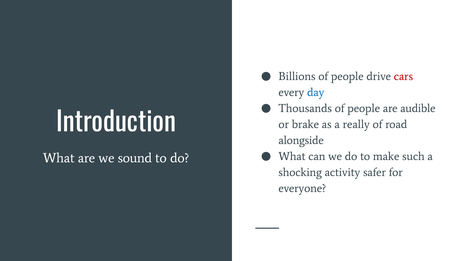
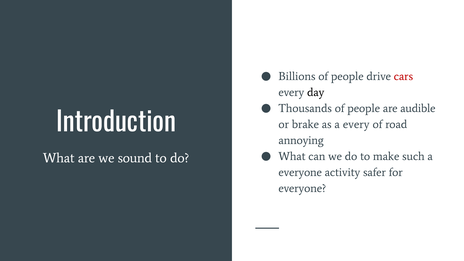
day colour: blue -> black (316, 92)
a really: really -> every (356, 124)
alongside: alongside -> annoying (301, 140)
shocking: shocking -> everyone (300, 172)
